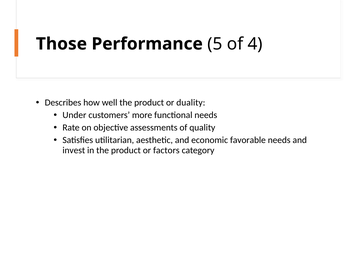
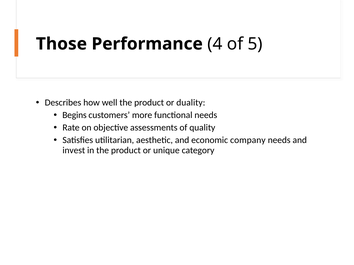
5: 5 -> 4 (215, 44)
4: 4 -> 5 (255, 44)
Under: Under -> Begins (74, 115)
favorable: favorable -> company (248, 140)
factors: factors -> unique (166, 150)
